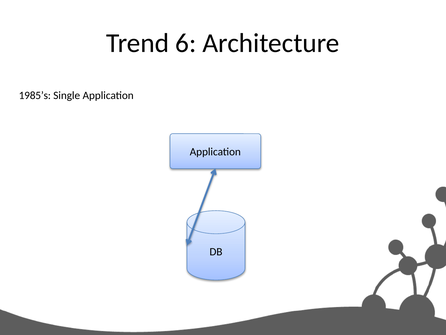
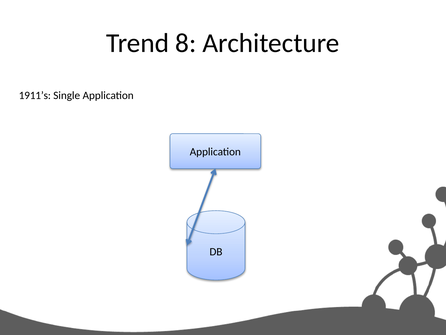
6: 6 -> 8 (186, 43)
1985’s: 1985’s -> 1911’s (35, 95)
